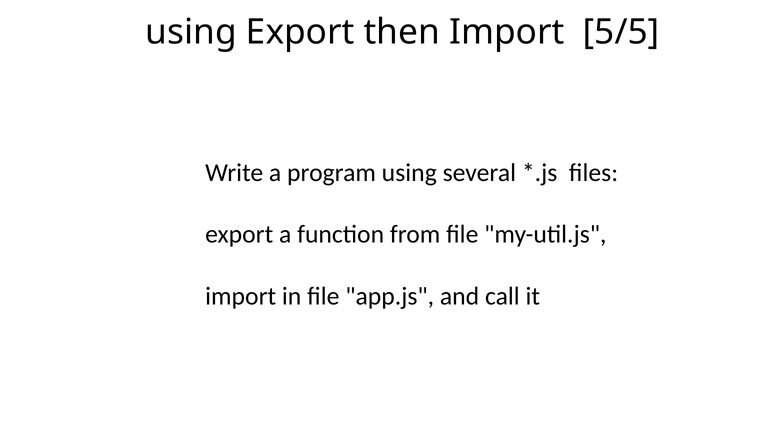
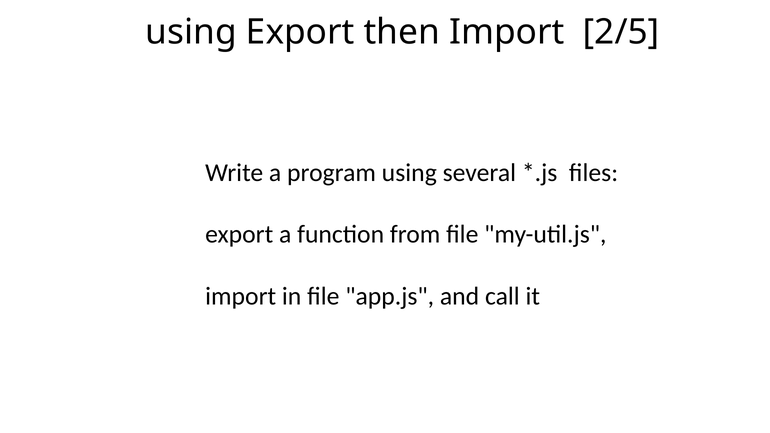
5/5: 5/5 -> 2/5 (621, 32)
